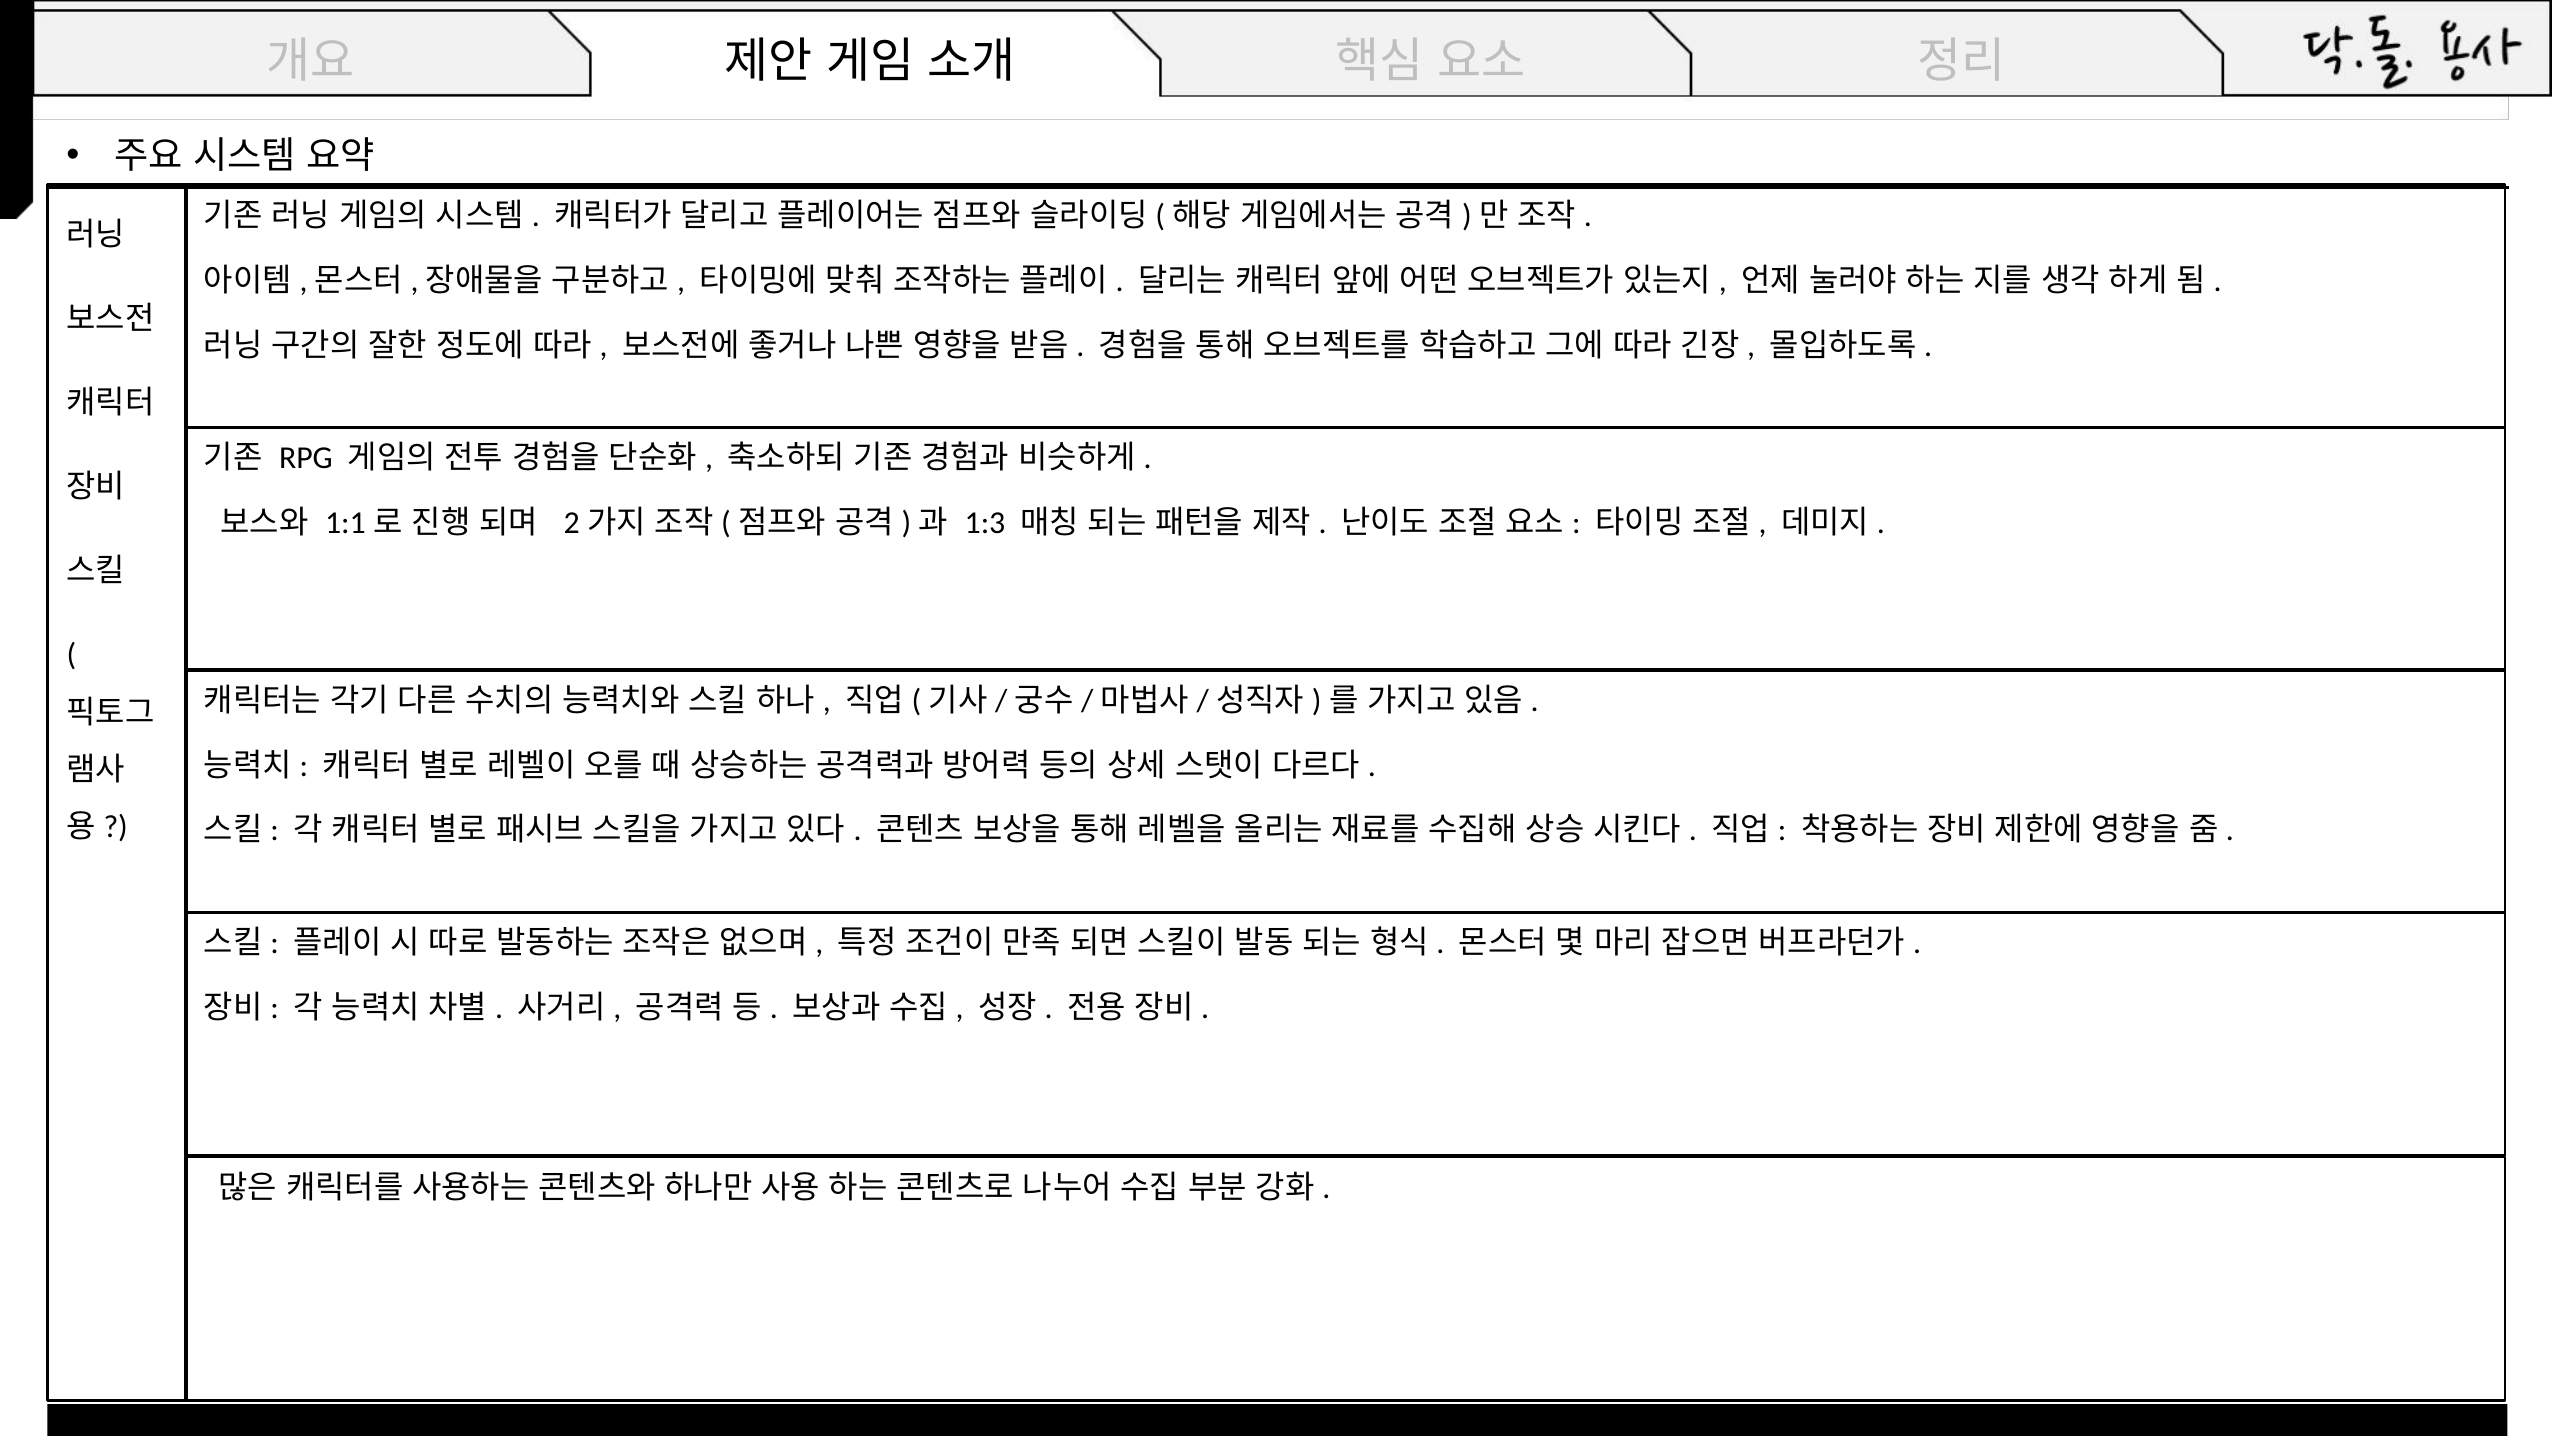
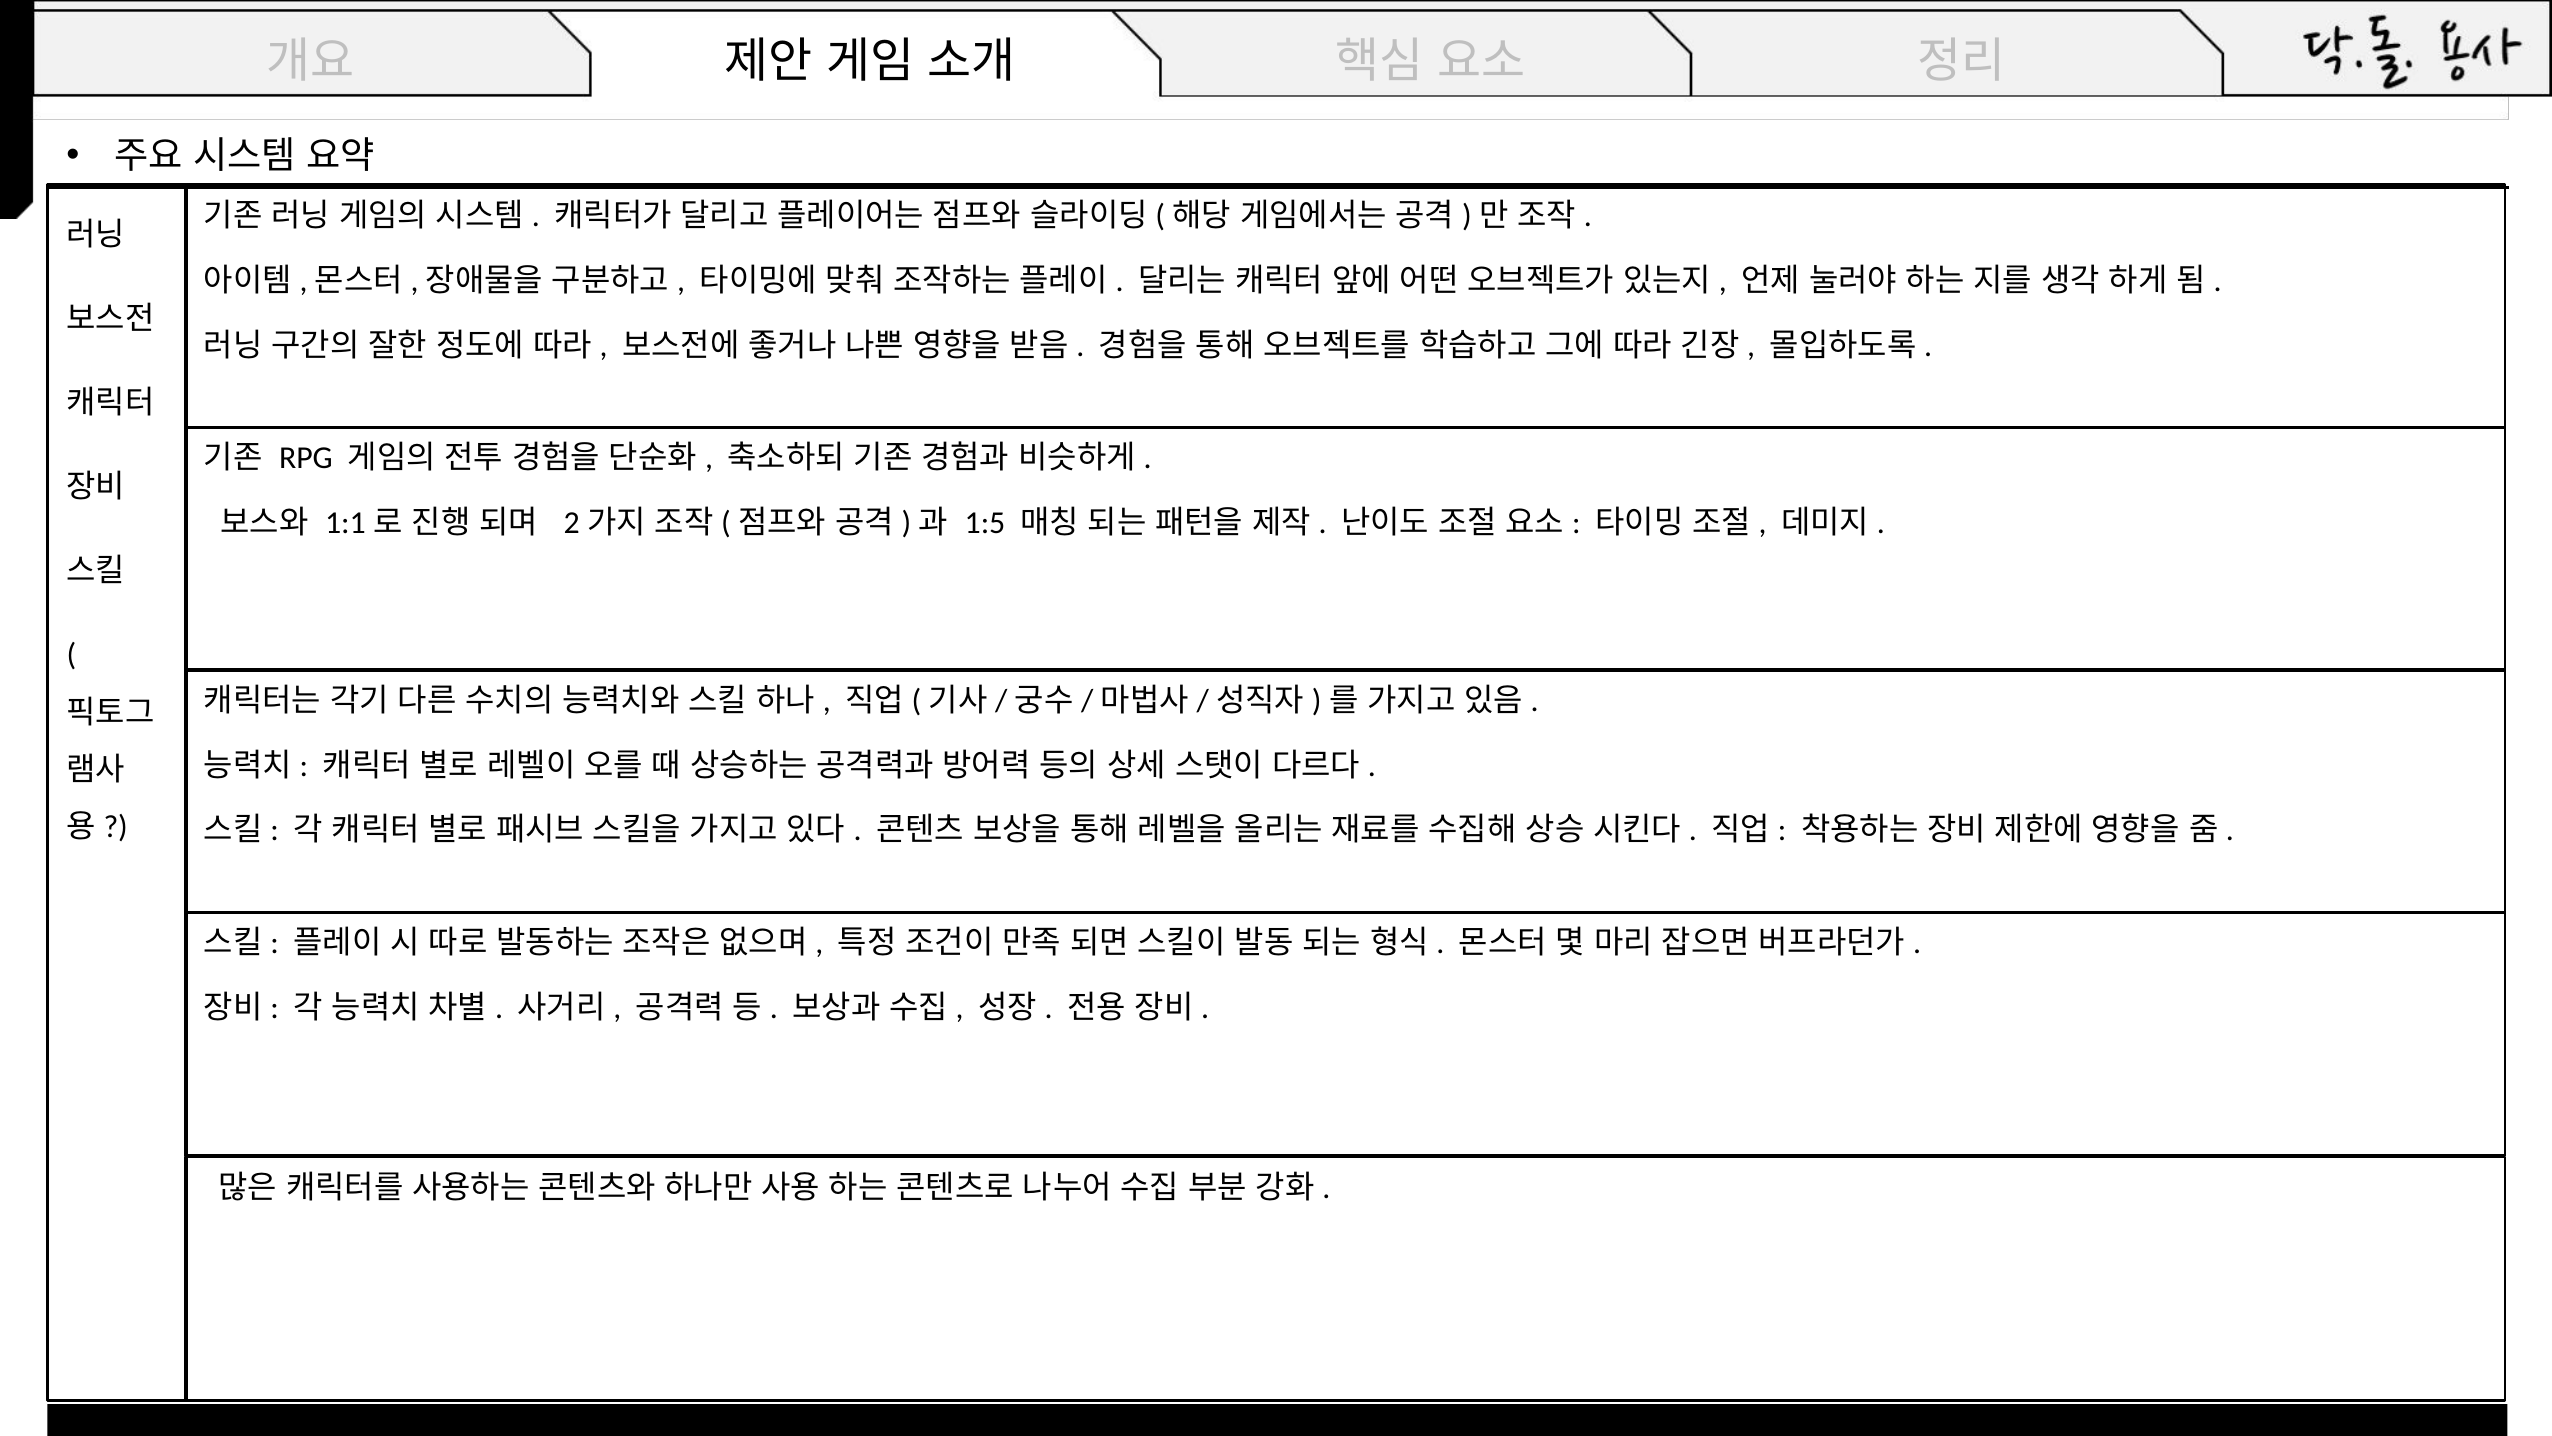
1:3: 1:3 -> 1:5 (985, 523)
